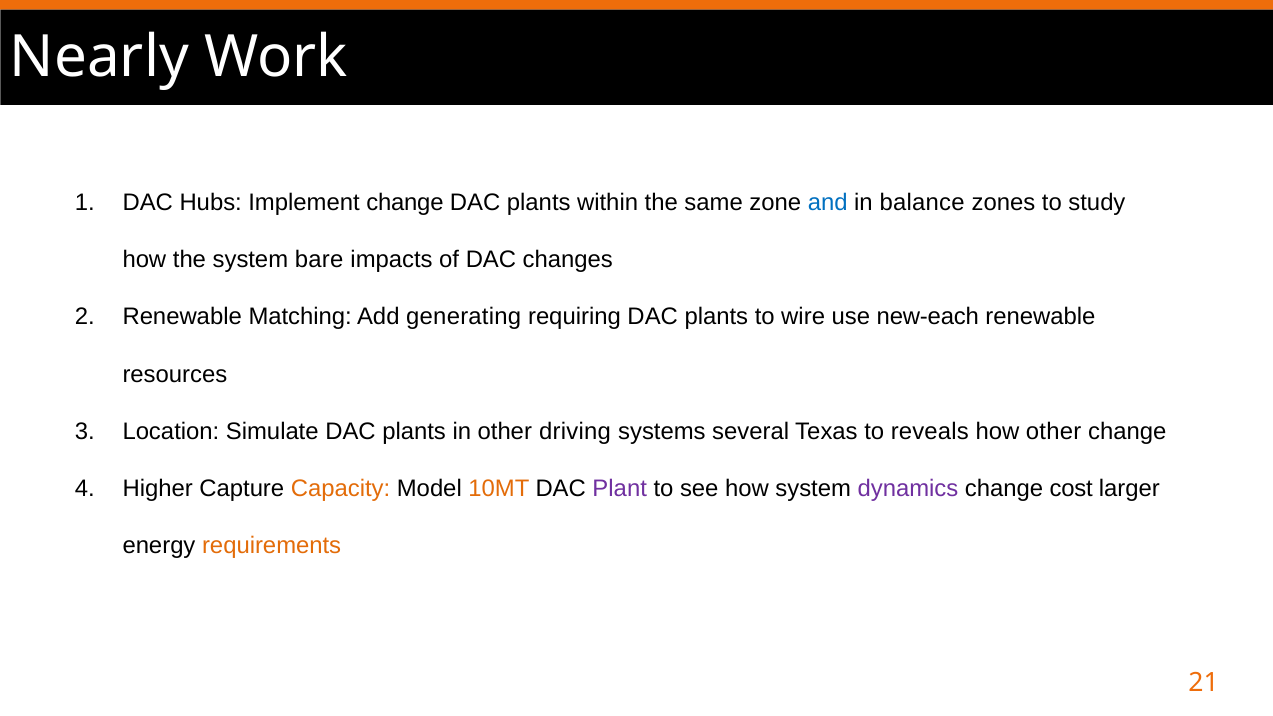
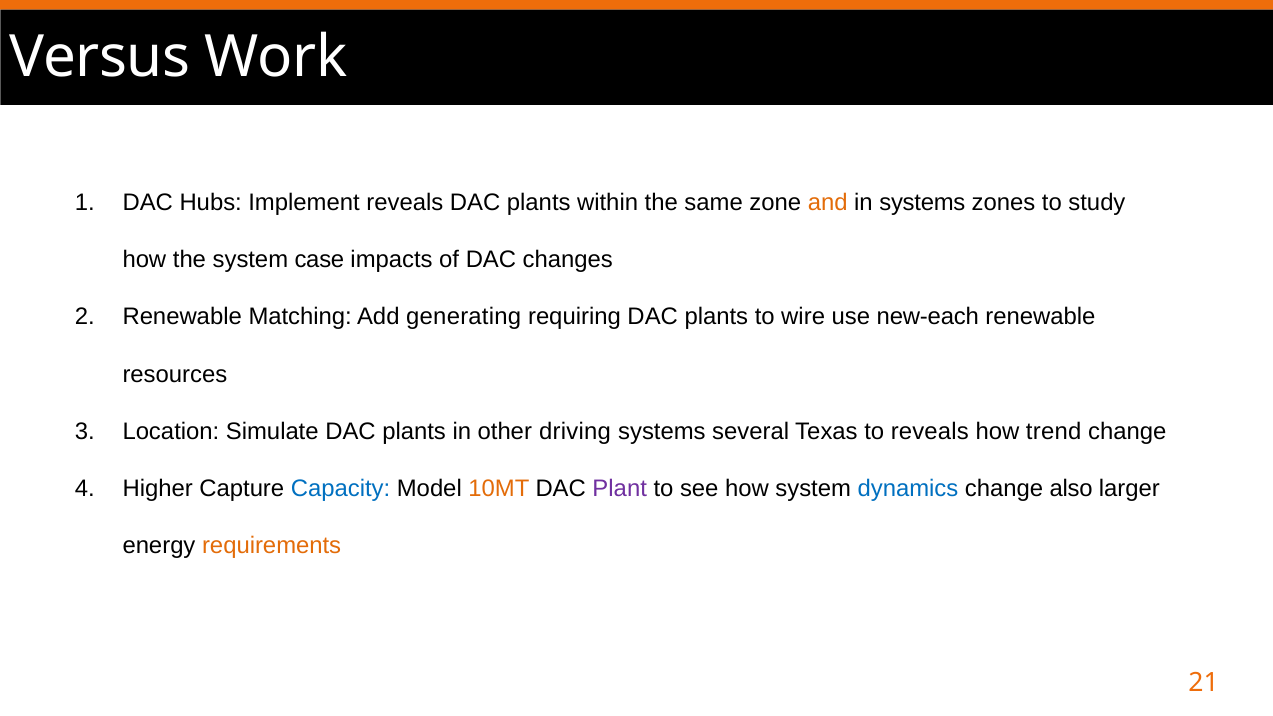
Nearly: Nearly -> Versus (100, 57)
Implement change: change -> reveals (405, 202)
and colour: blue -> orange (828, 202)
in balance: balance -> systems (922, 202)
bare: bare -> case (319, 260)
how other: other -> trend (1054, 431)
Capacity colour: orange -> blue (341, 489)
dynamics colour: purple -> blue (908, 489)
cost: cost -> also (1071, 489)
